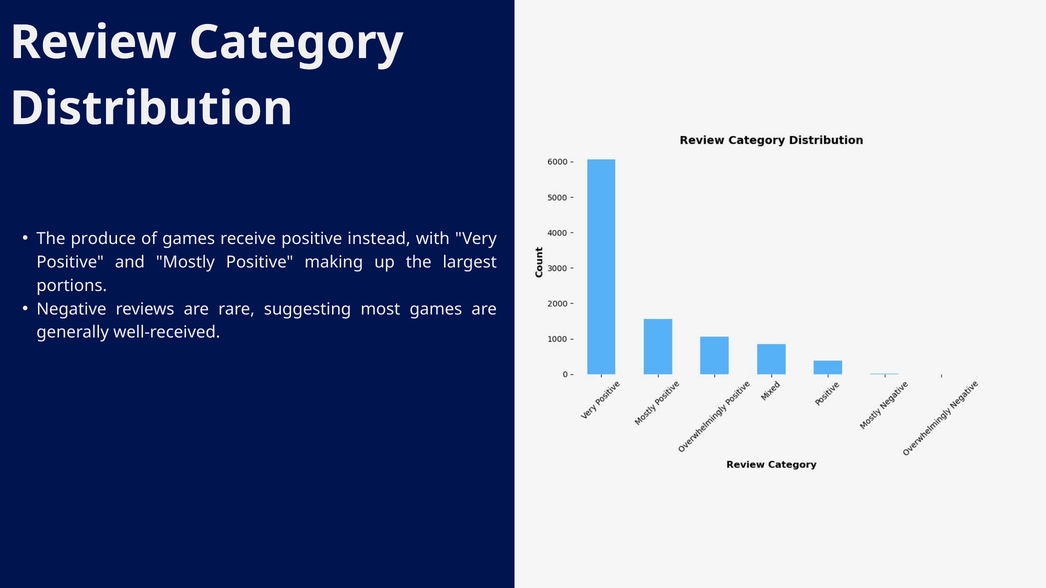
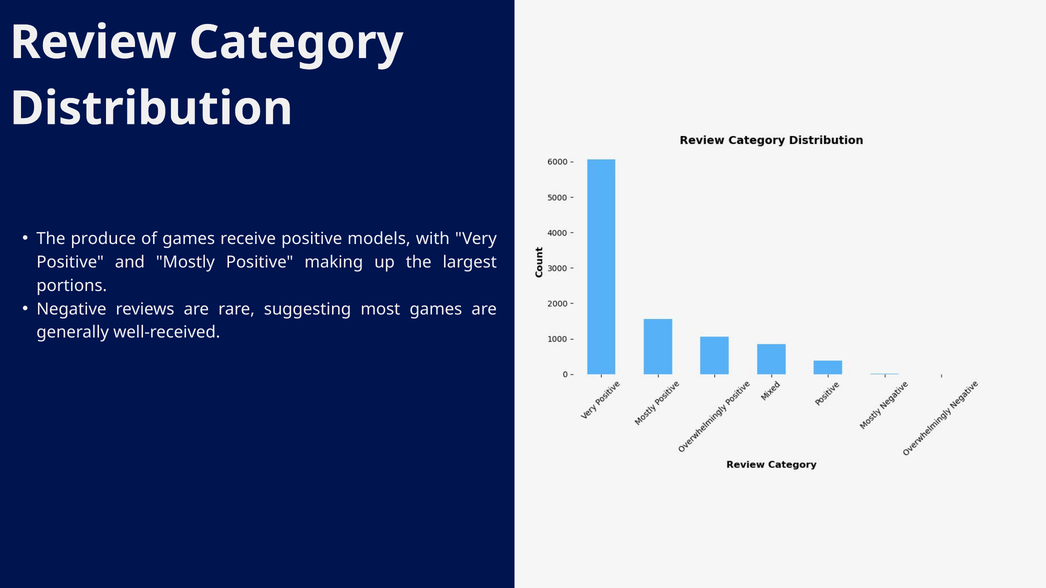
instead: instead -> models (379, 239)
